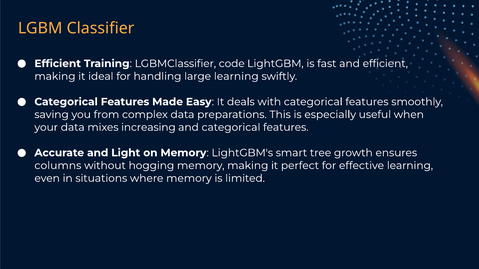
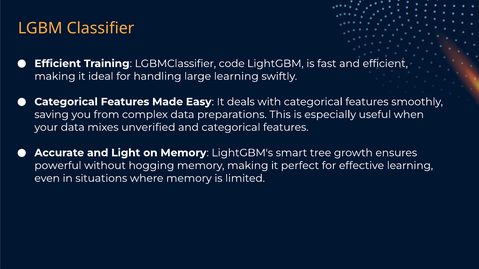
increasing: increasing -> unverified (148, 127)
columns: columns -> powerful (58, 166)
